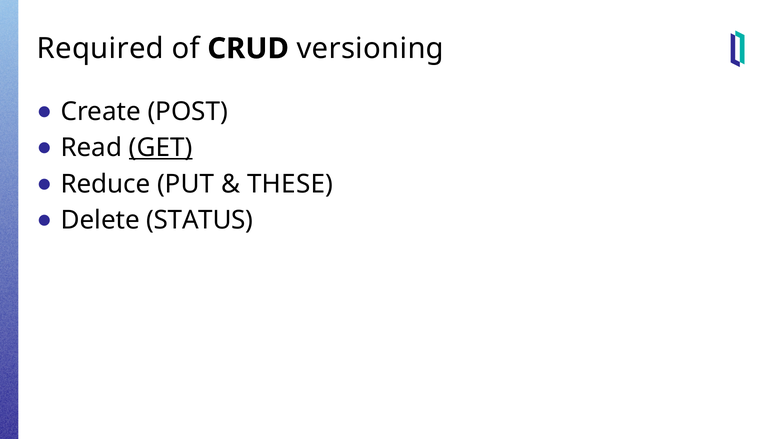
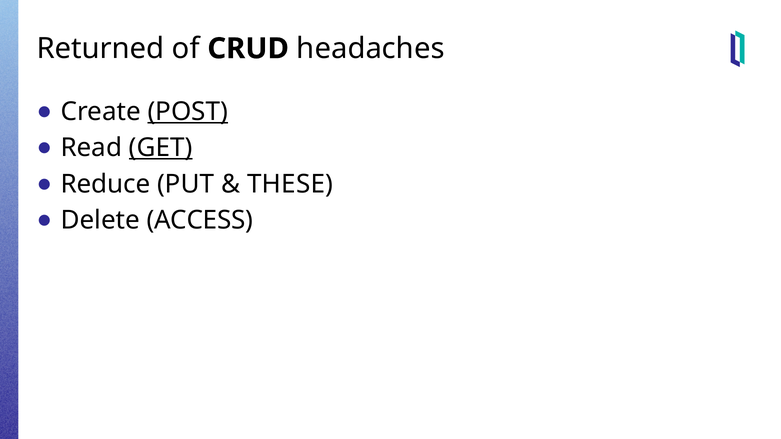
Required: Required -> Returned (100, 49)
versioning: versioning -> headaches (371, 49)
POST underline: none -> present (188, 112)
STATUS: STATUS -> ACCESS (200, 220)
